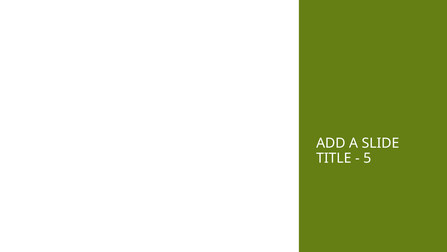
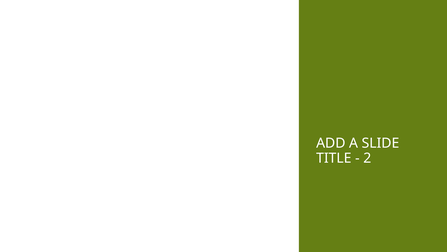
5: 5 -> 2 (367, 158)
